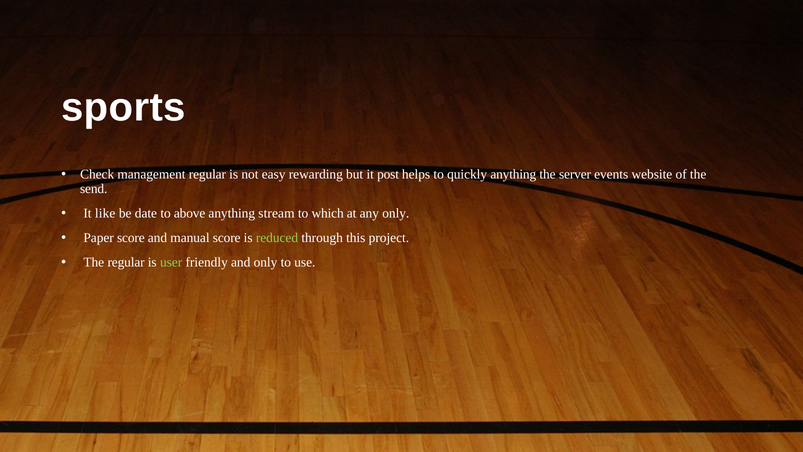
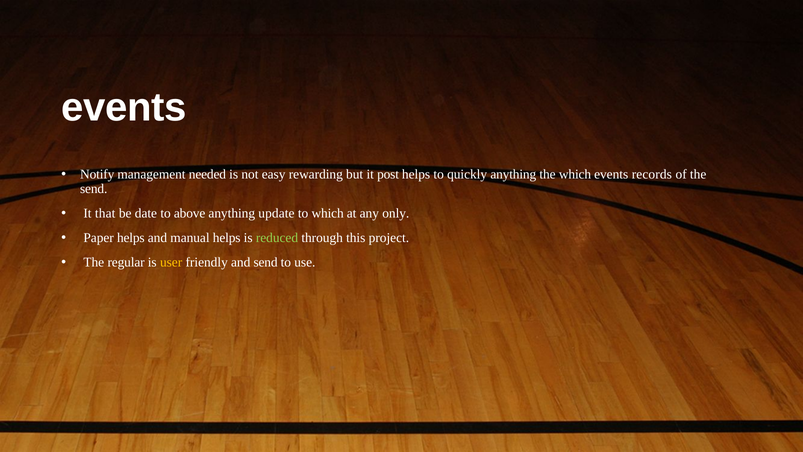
sports: sports -> events (124, 108)
Check: Check -> Notify (97, 174)
management regular: regular -> needed (207, 174)
the server: server -> which (575, 174)
website: website -> records (652, 174)
like: like -> that (105, 213)
stream: stream -> update (276, 213)
Paper score: score -> helps (131, 238)
manual score: score -> helps (227, 238)
user colour: light green -> yellow (171, 262)
and only: only -> send (266, 262)
